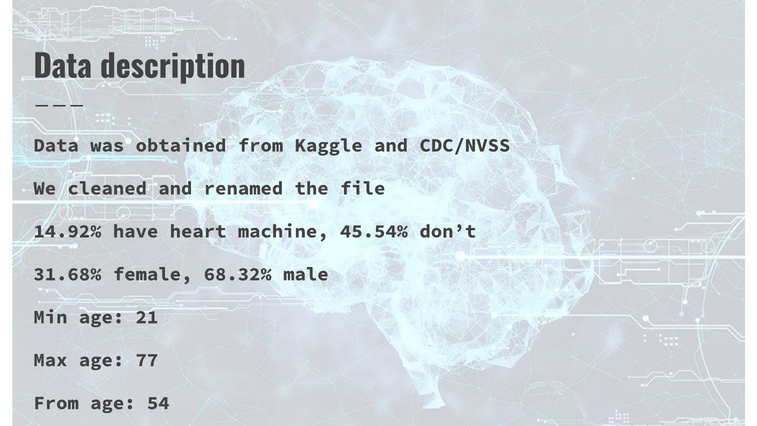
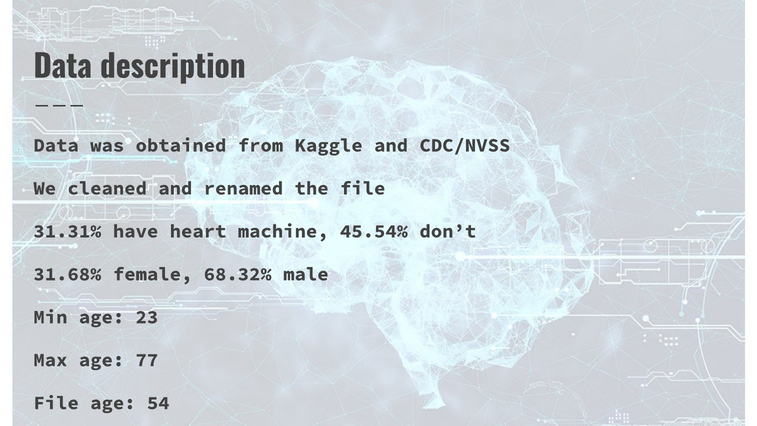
14.92%: 14.92% -> 31.31% (67, 231)
21: 21 -> 23 (147, 317)
From: From -> File (56, 403)
